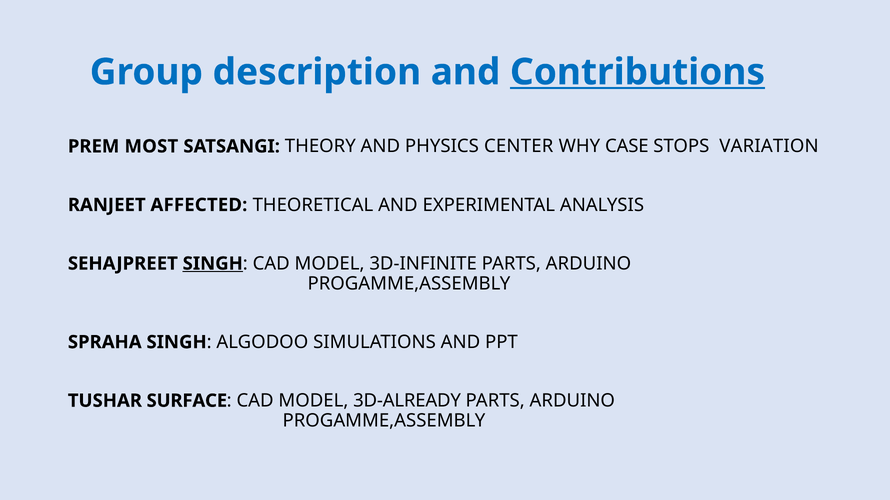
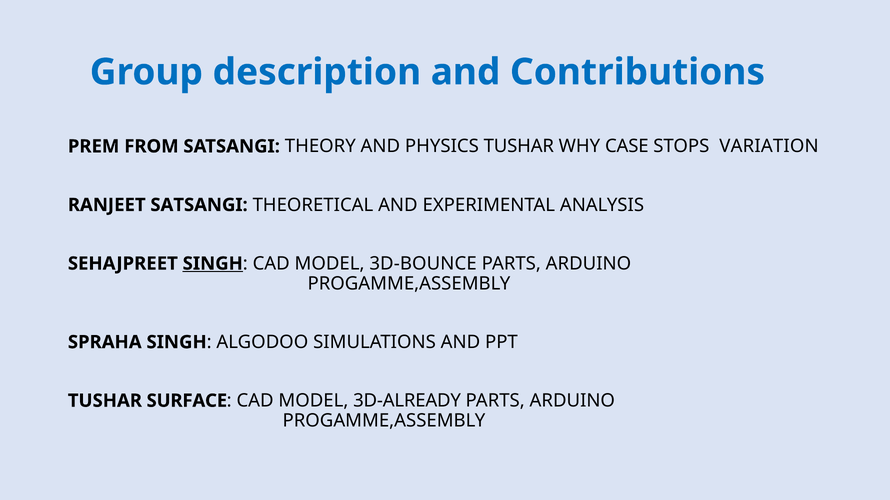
Contributions underline: present -> none (638, 72)
MOST: MOST -> FROM (151, 147)
PHYSICS CENTER: CENTER -> TUSHAR (519, 147)
RANJEET AFFECTED: AFFECTED -> SATSANGI (199, 205)
3D-INFINITE: 3D-INFINITE -> 3D-BOUNCE (423, 264)
